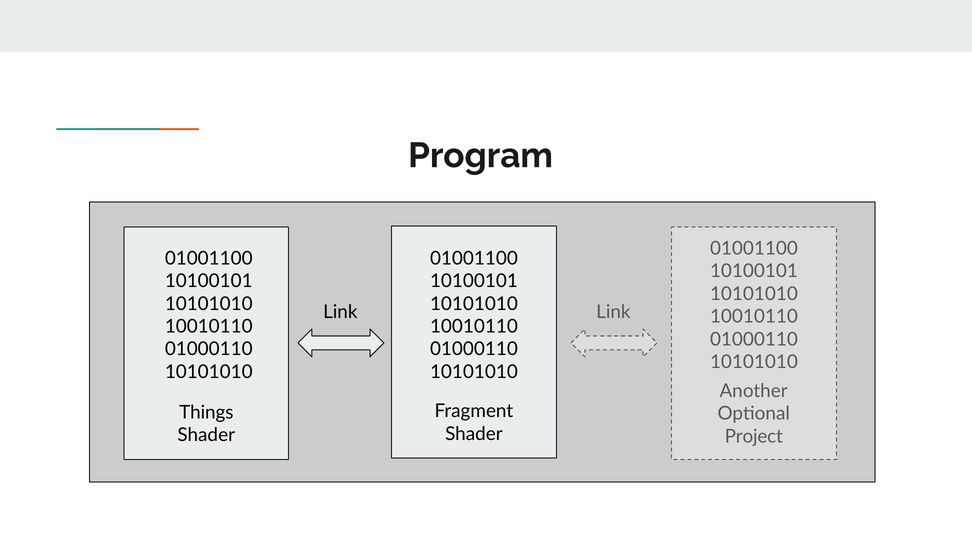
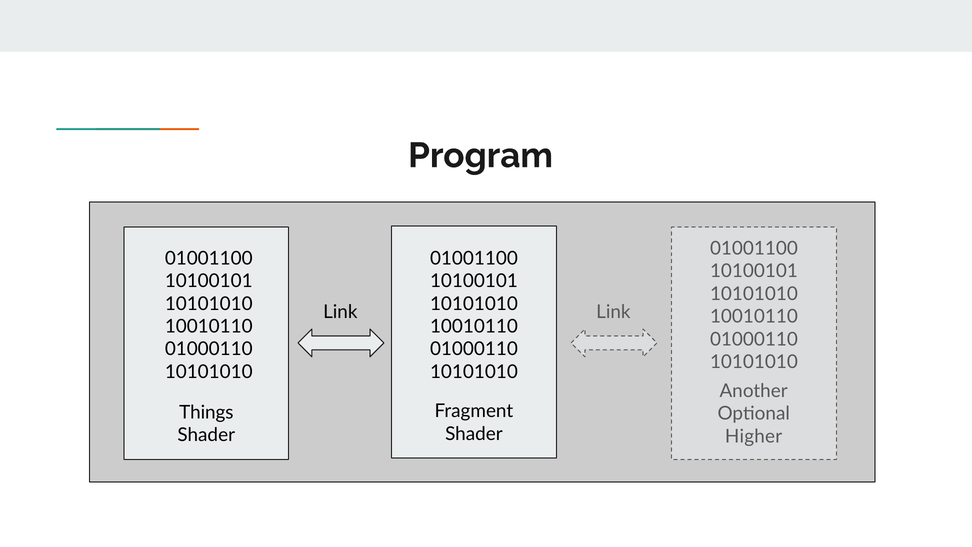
Project: Project -> Higher (754, 436)
